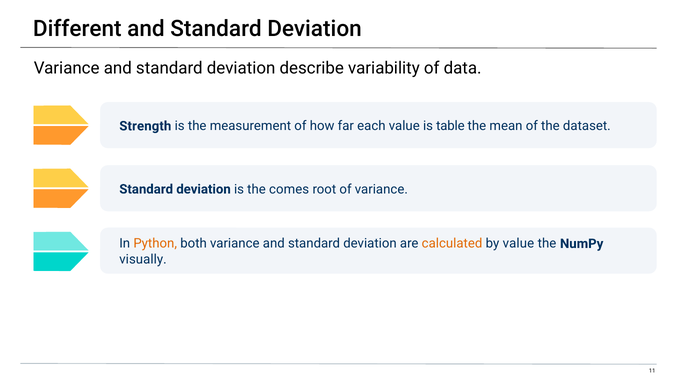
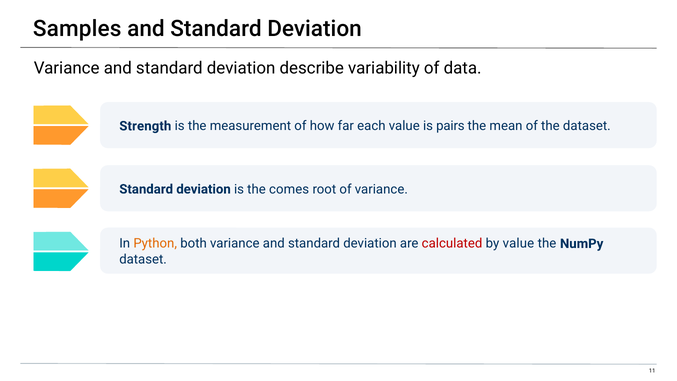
Different: Different -> Samples (77, 29)
table: table -> pairs (450, 126)
calculated colour: orange -> red (452, 244)
visually: visually -> dataset (143, 259)
